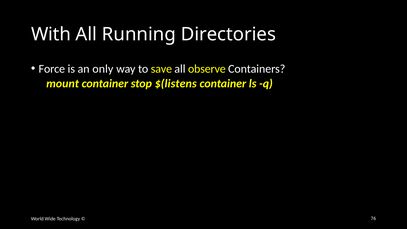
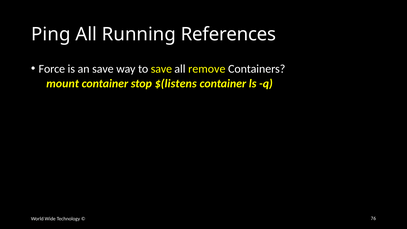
With: With -> Ping (51, 34)
Directories: Directories -> References (228, 34)
an only: only -> save (103, 69)
observe: observe -> remove (207, 69)
